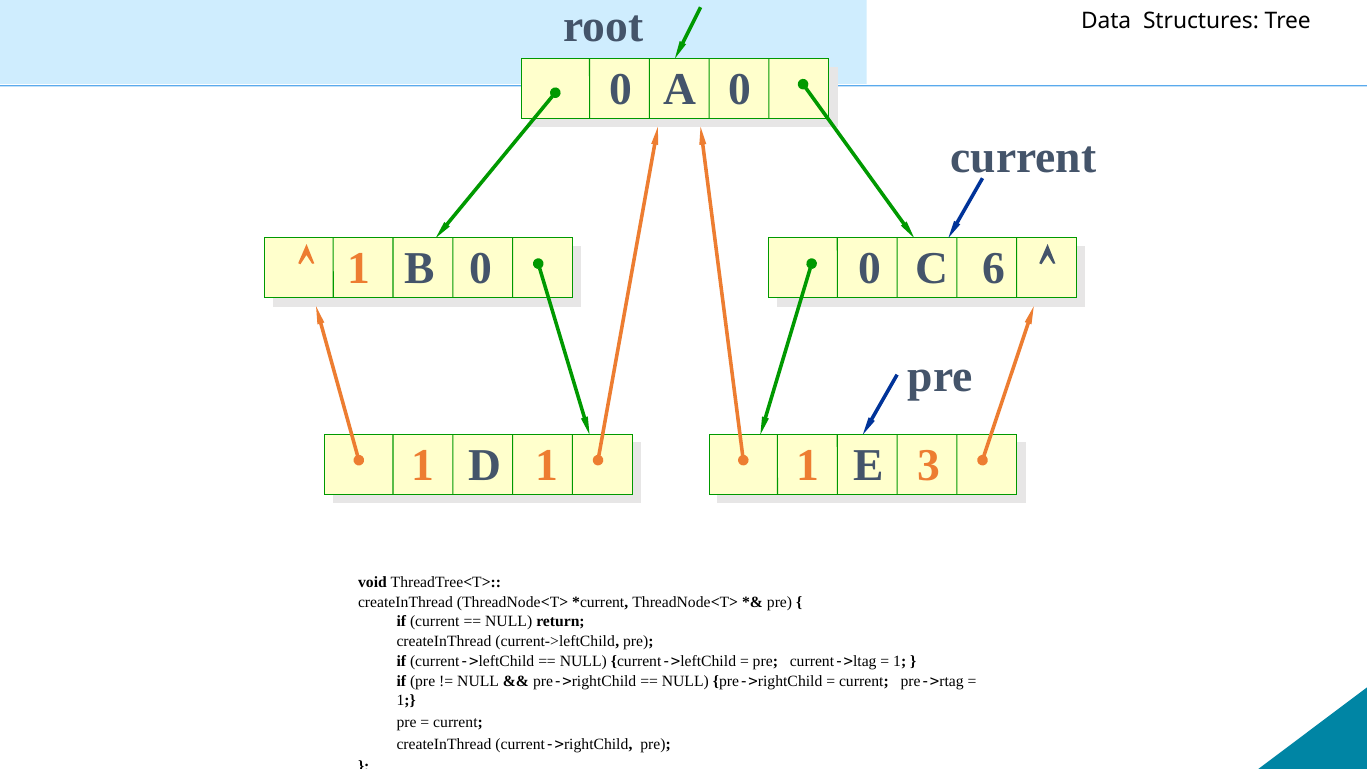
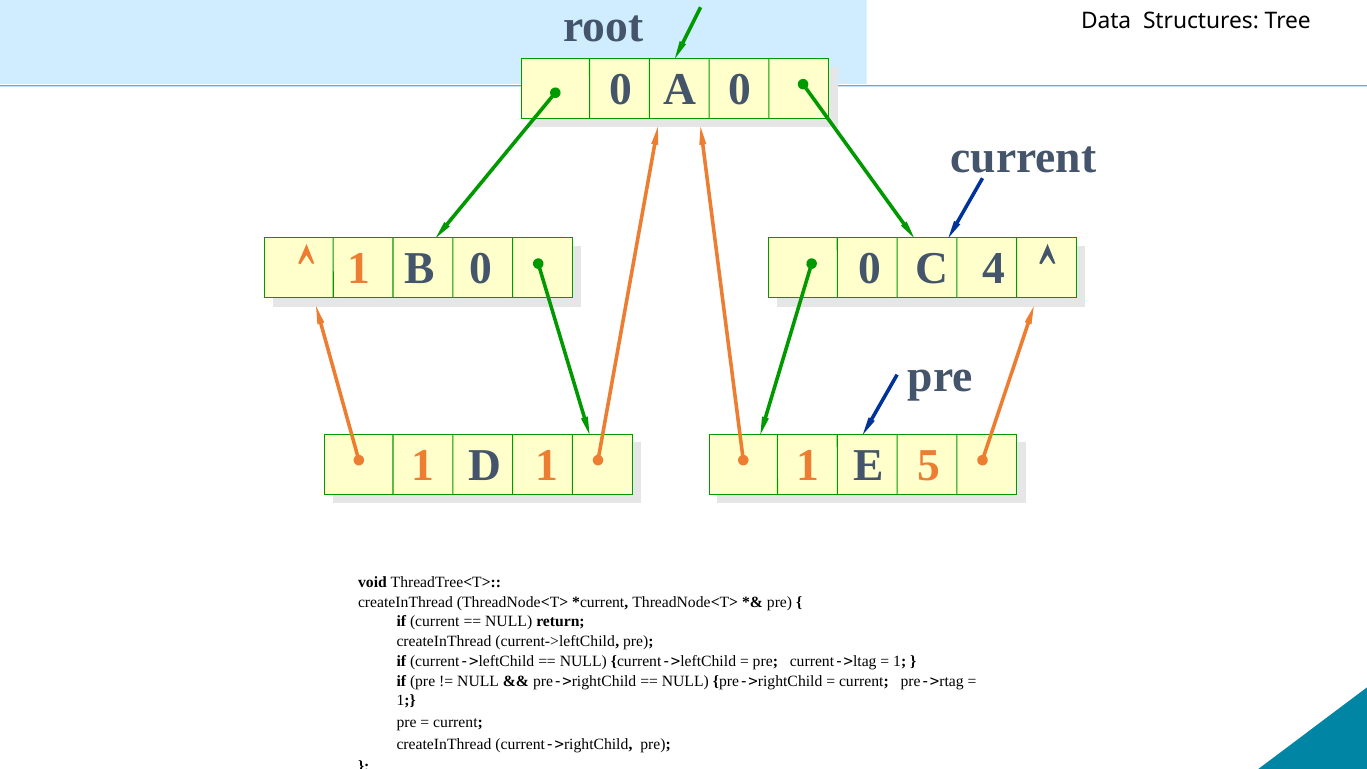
6: 6 -> 4 (994, 268)
3: 3 -> 5 (929, 465)
